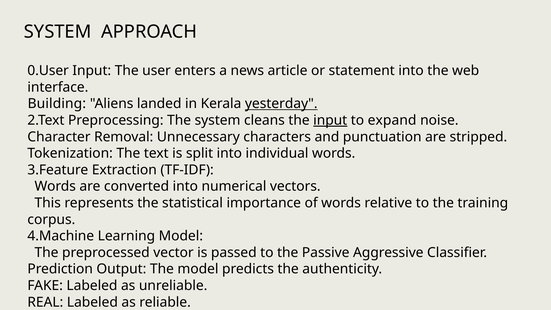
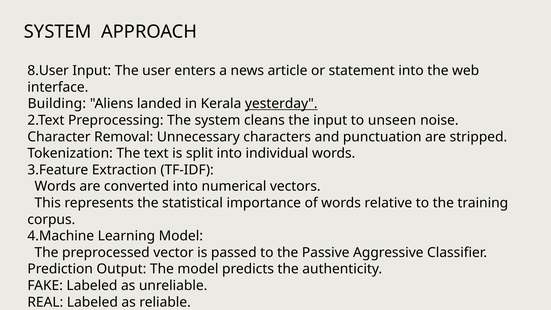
0.User: 0.User -> 8.User (48, 71)
input underline: present -> none (330, 120)
expand: expand -> unseen (392, 120)
